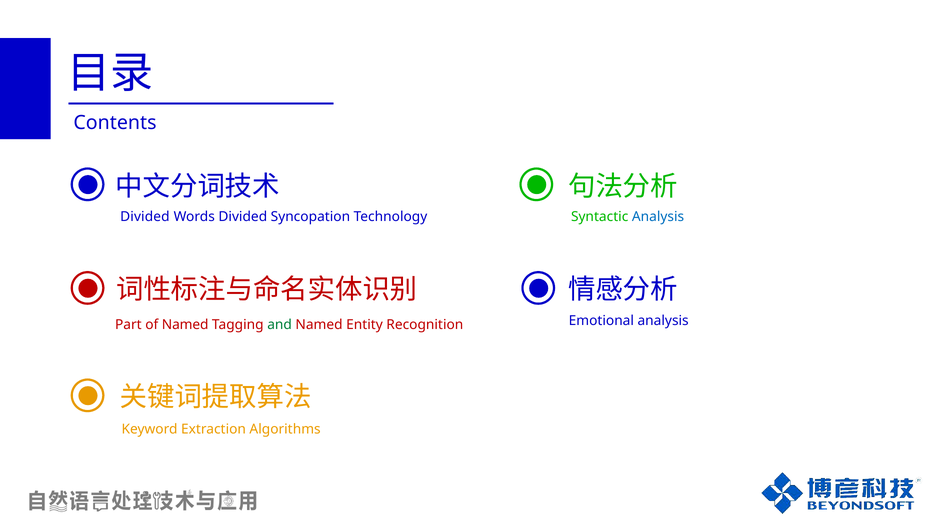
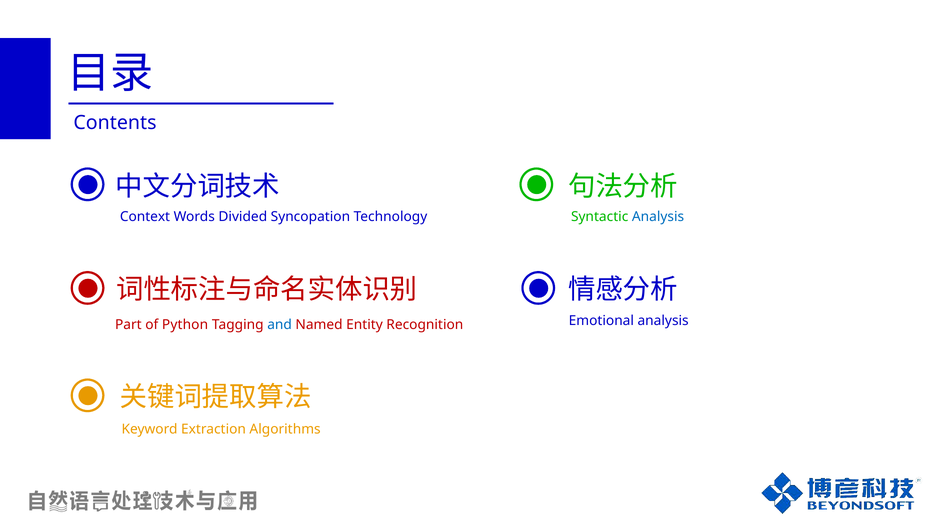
Divided: Divided -> Context (145, 217)
of Named: Named -> Python (185, 324)
and colour: green -> blue (280, 324)
